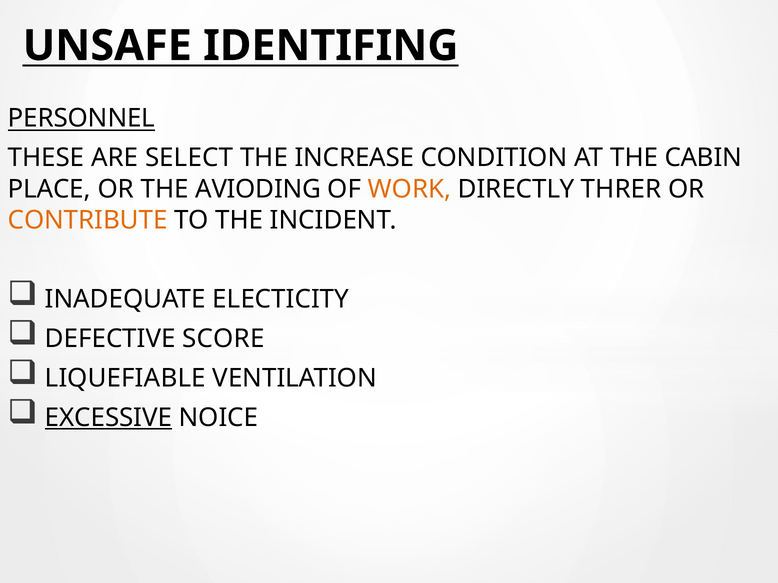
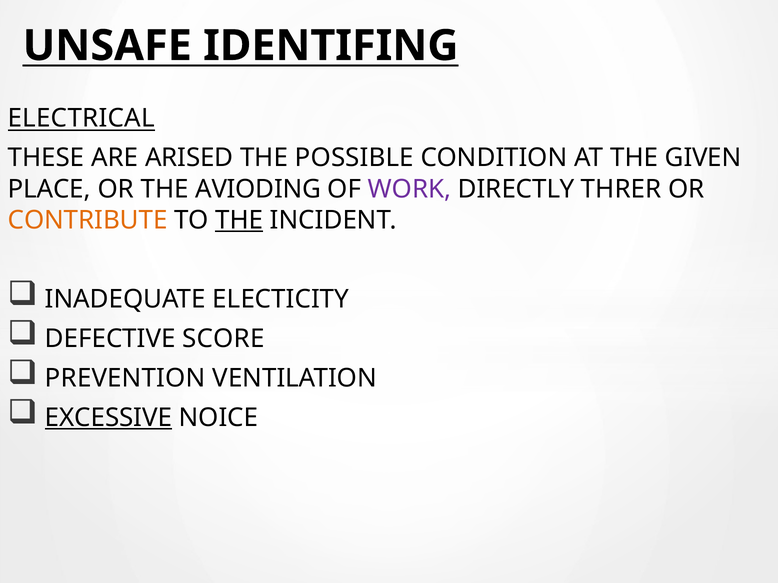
PERSONNEL: PERSONNEL -> ELECTRICAL (81, 119)
SELECT: SELECT -> ARISED (189, 158)
INCREASE: INCREASE -> POSSIBLE (354, 158)
CABIN: CABIN -> GIVEN (703, 158)
WORK colour: orange -> purple (409, 189)
THE underline: none -> present (239, 220)
LIQUEFIABLE: LIQUEFIABLE -> PREVENTION (125, 378)
